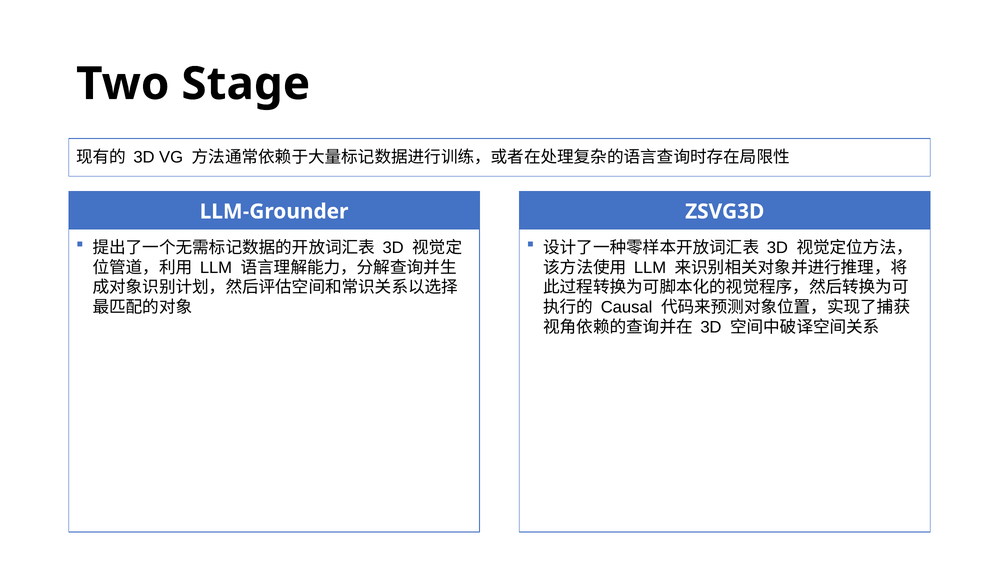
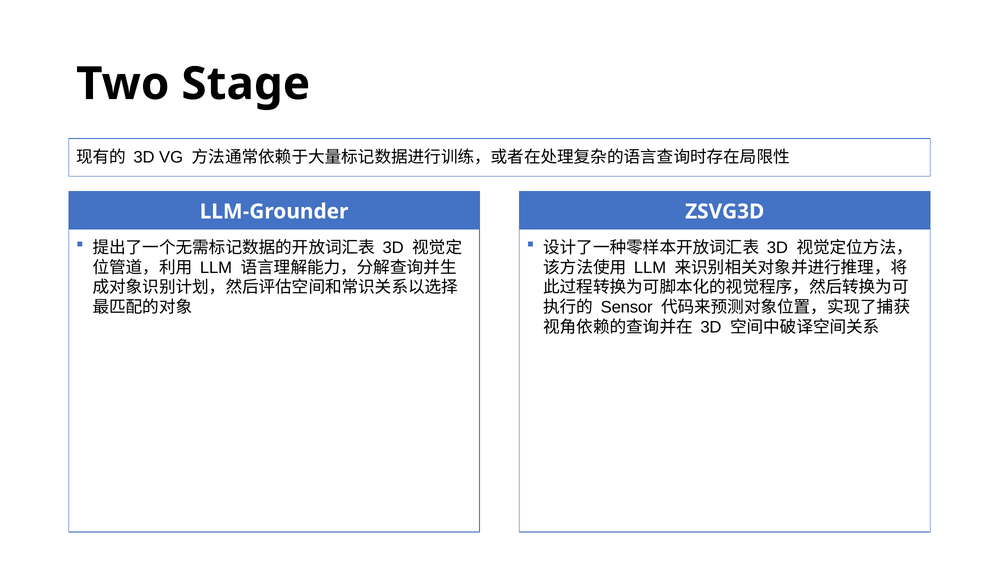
Causal: Causal -> Sensor (627, 307)
